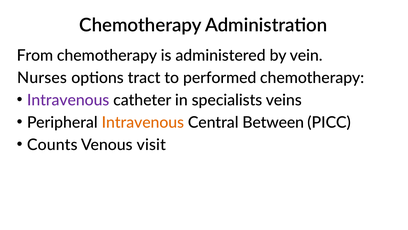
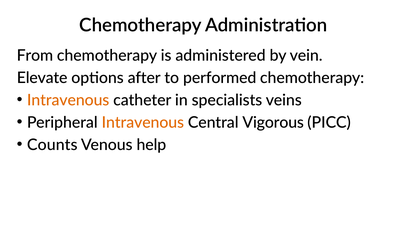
Nurses: Nurses -> Elevate (42, 78)
tract: tract -> after (144, 78)
Intravenous colour: purple -> orange (68, 100)
Between: Between -> Vigorous (273, 122)
visit: visit -> help (151, 144)
